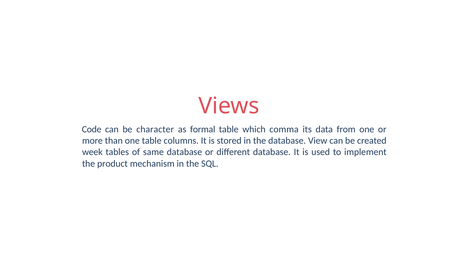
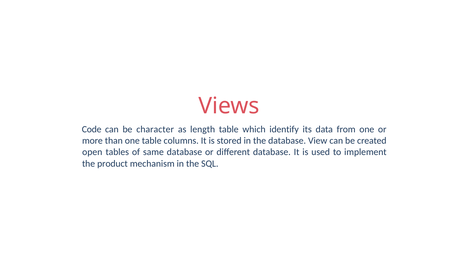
formal: formal -> length (203, 129)
comma: comma -> identify (284, 129)
week: week -> open (92, 152)
